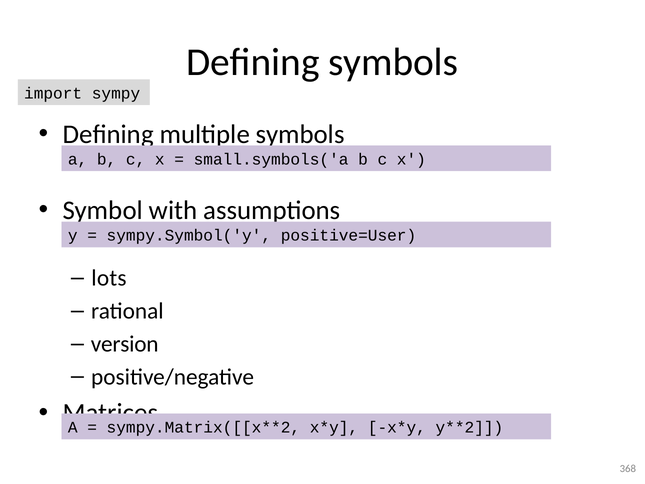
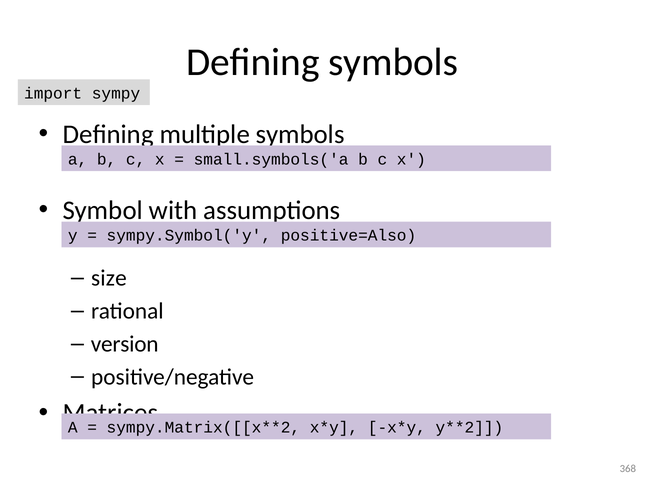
positive=User: positive=User -> positive=Also (348, 236)
lots: lots -> size (109, 278)
